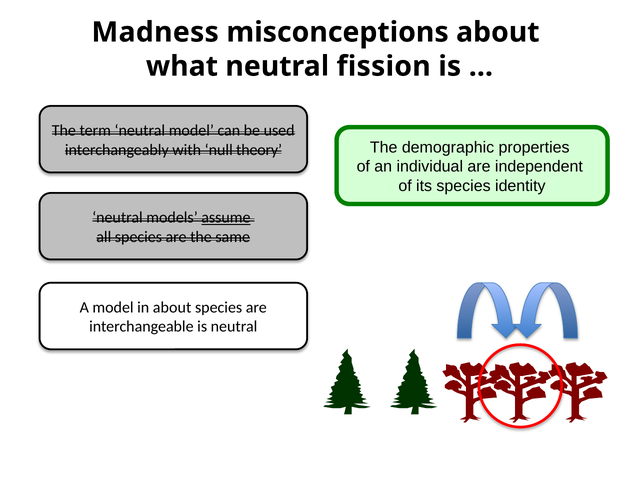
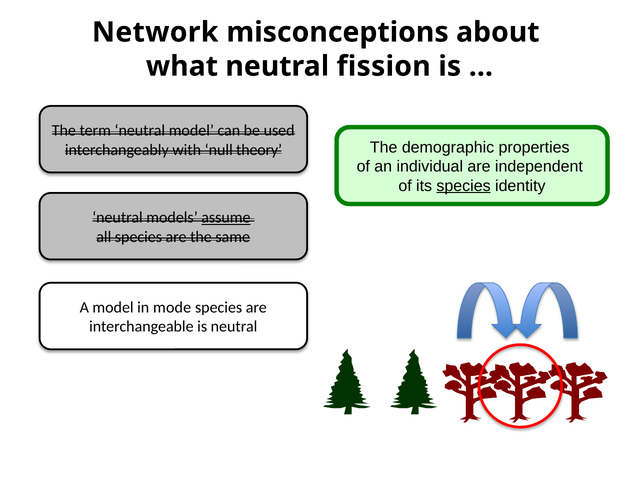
Madness: Madness -> Network (155, 32)
species underline: none -> present (464, 186)
in about: about -> mode (172, 308)
